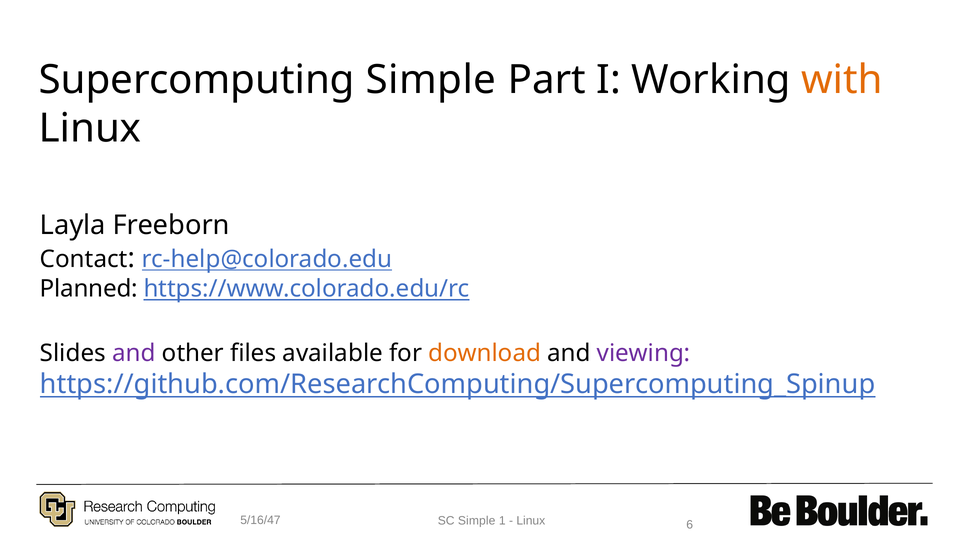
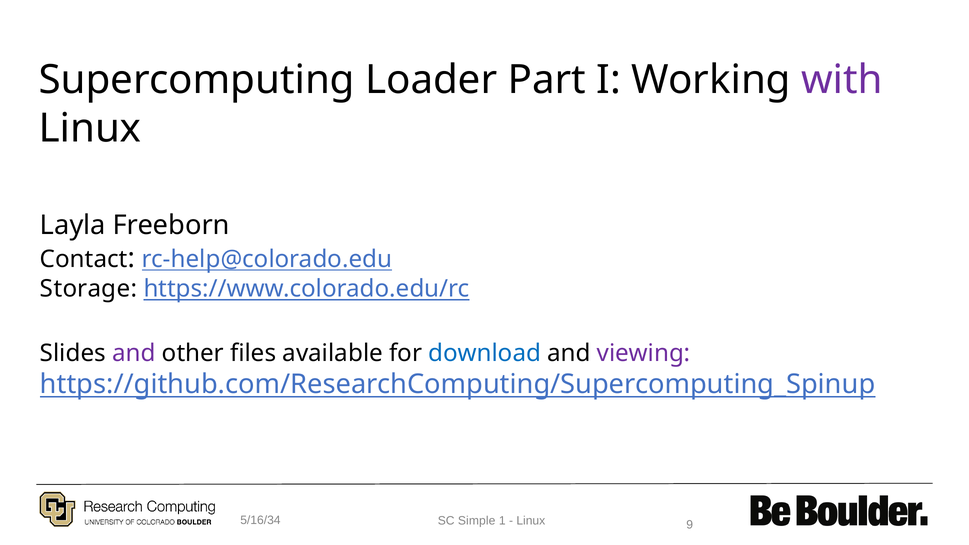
Supercomputing Simple: Simple -> Loader (431, 80)
with colour: orange -> purple (842, 80)
Planned: Planned -> Storage (89, 289)
download colour: orange -> blue (485, 353)
5/16/47: 5/16/47 -> 5/16/34 (260, 521)
6: 6 -> 9 (690, 525)
